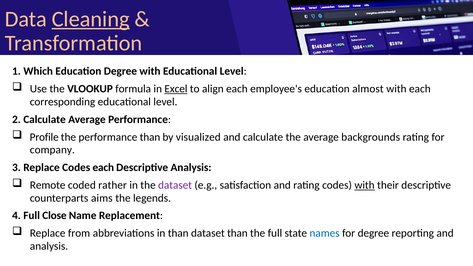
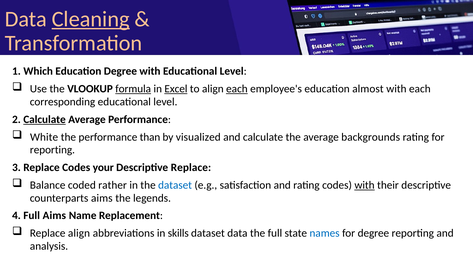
formula underline: none -> present (133, 89)
each underline: none -> present (237, 89)
Calculate underline: none -> present (45, 119)
Profile: Profile -> White (44, 137)
company: company -> reporting (52, 150)
Codes each: each -> your (103, 168)
Descriptive Analysis: Analysis -> Replace (191, 168)
Remote: Remote -> Balance (48, 185)
dataset colour: purple -> blue (175, 185)
Full Close: Close -> Aims (54, 216)
Replace from: from -> align (79, 233)
in than: than -> skills (178, 233)
dataset than: than -> data (237, 233)
